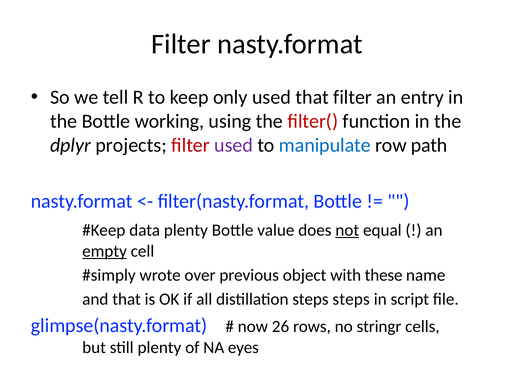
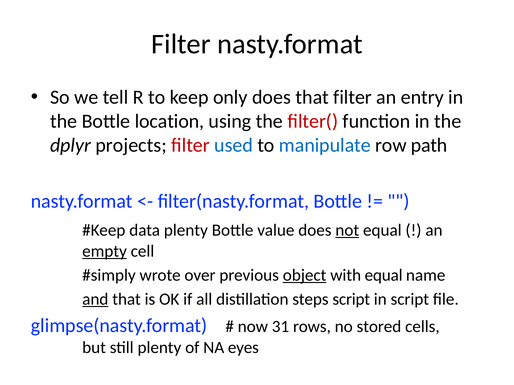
only used: used -> does (272, 97)
working: working -> location (169, 121)
used colour: purple -> blue (234, 145)
object underline: none -> present (305, 275)
with these: these -> equal (384, 275)
and underline: none -> present (95, 299)
steps steps: steps -> script (351, 299)
26: 26 -> 31 (281, 327)
stringr: stringr -> stored (379, 327)
